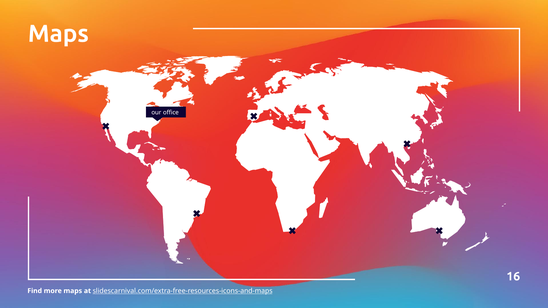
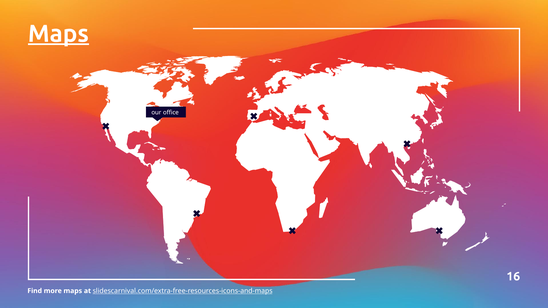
Maps underline: none -> present (58, 34)
